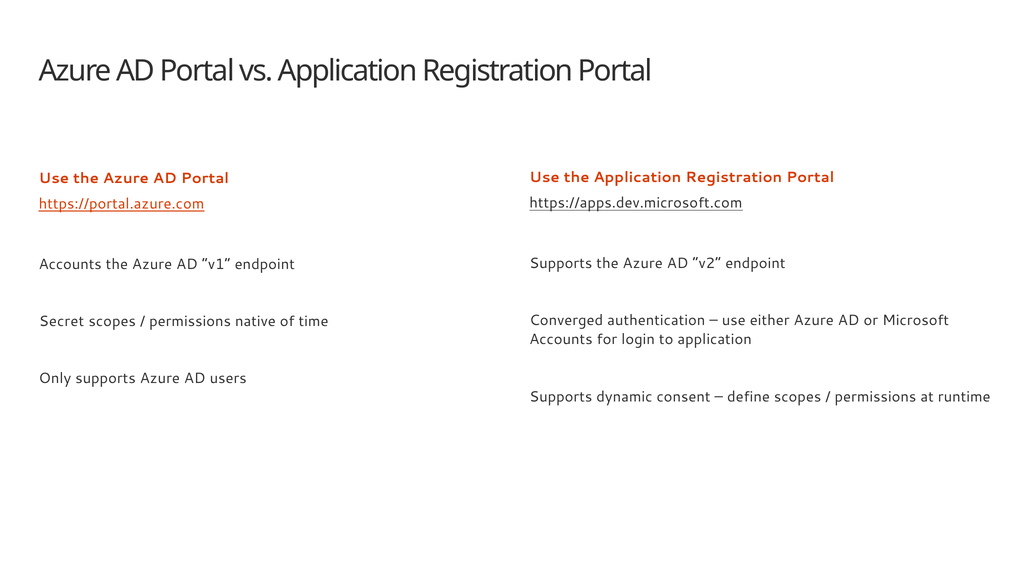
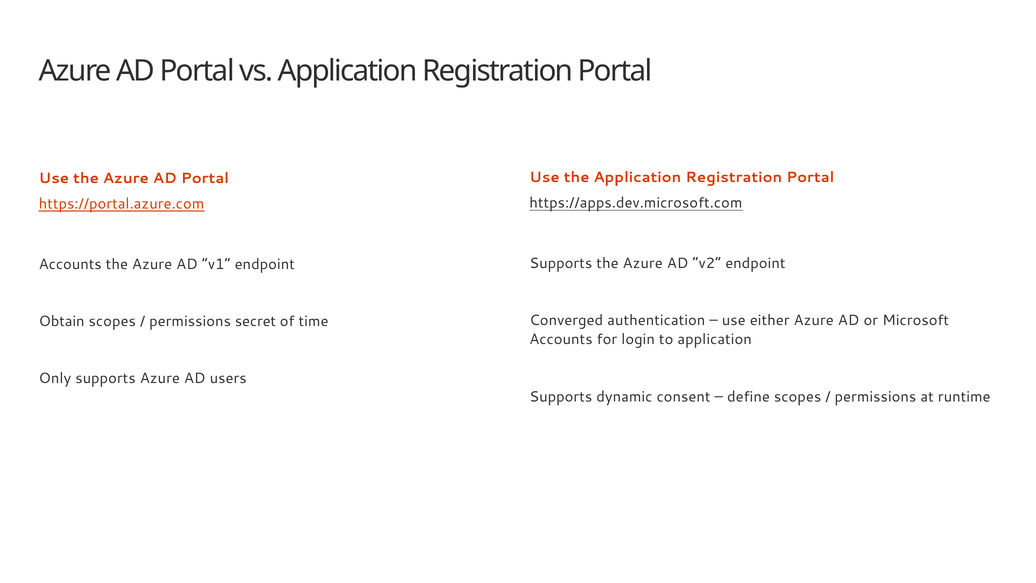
Secret: Secret -> Obtain (62, 321)
native: native -> secret (255, 321)
